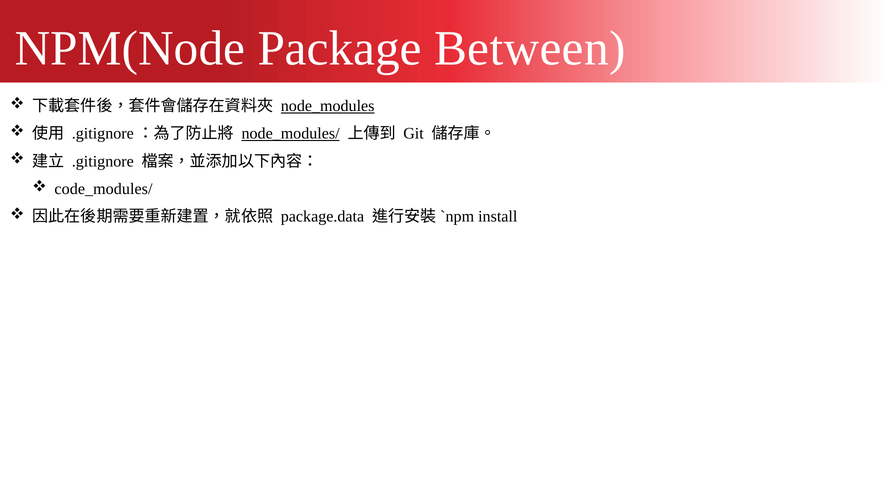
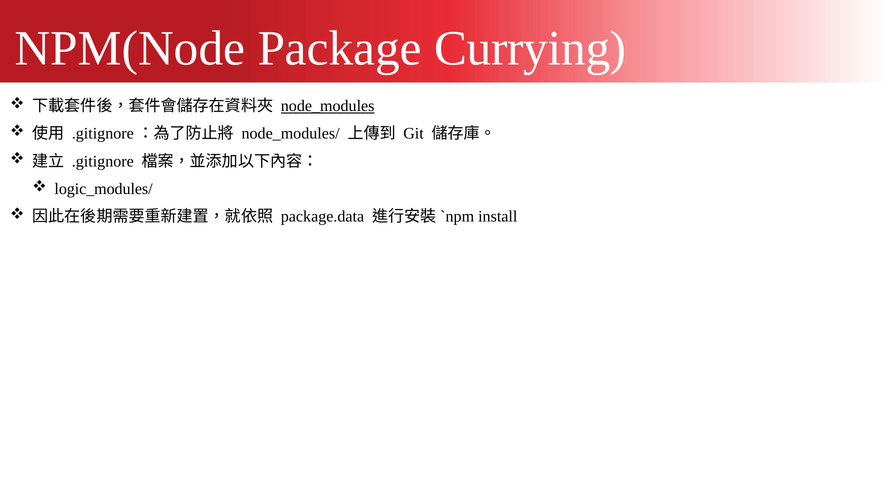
Between: Between -> Currying (530, 48)
node_modules/ underline: present -> none (291, 134)
code_modules/: code_modules/ -> logic_modules/ (104, 189)
